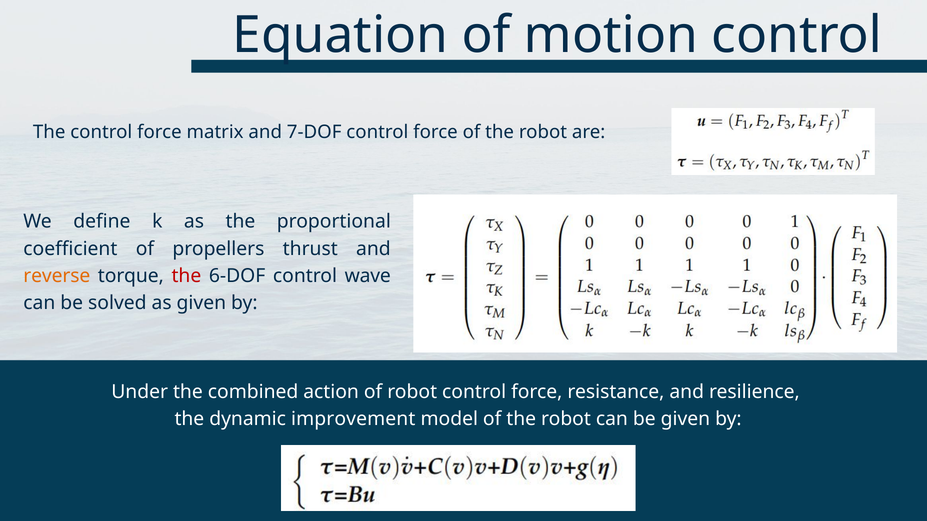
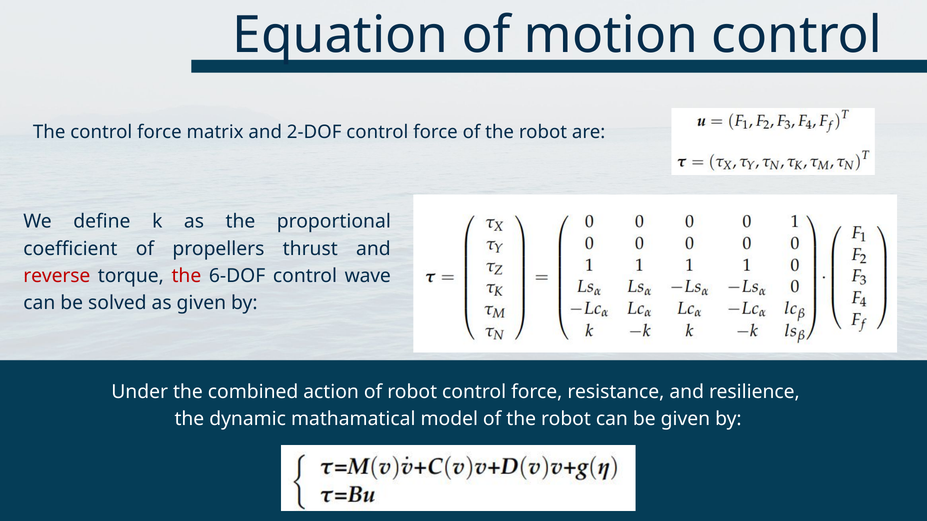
7-DOF: 7-DOF -> 2-DOF (314, 132)
reverse colour: orange -> red (57, 276)
improvement: improvement -> mathamatical (353, 419)
